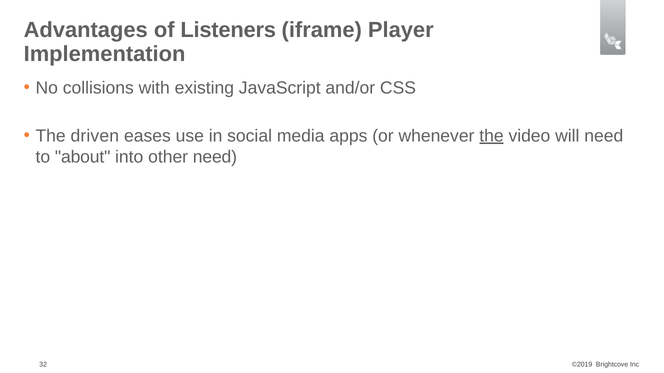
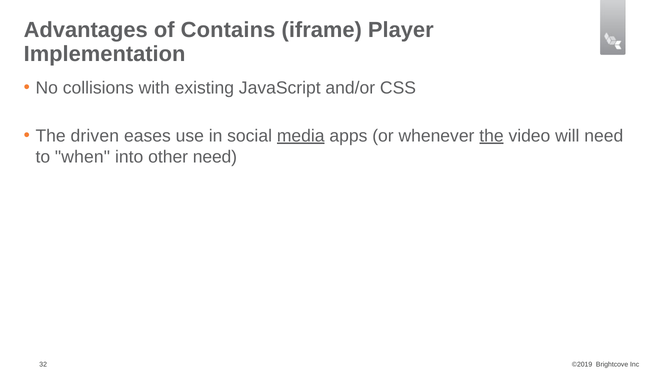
Listeners: Listeners -> Contains (228, 30)
media underline: none -> present (301, 136)
about: about -> when (83, 157)
